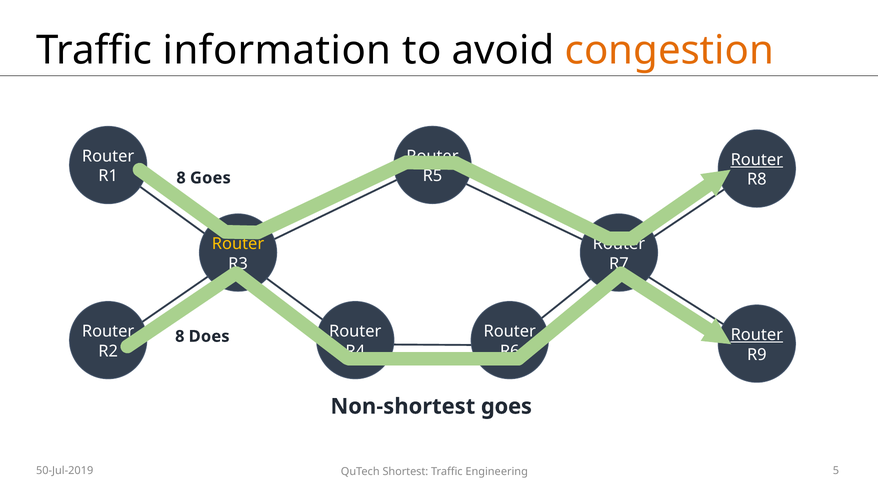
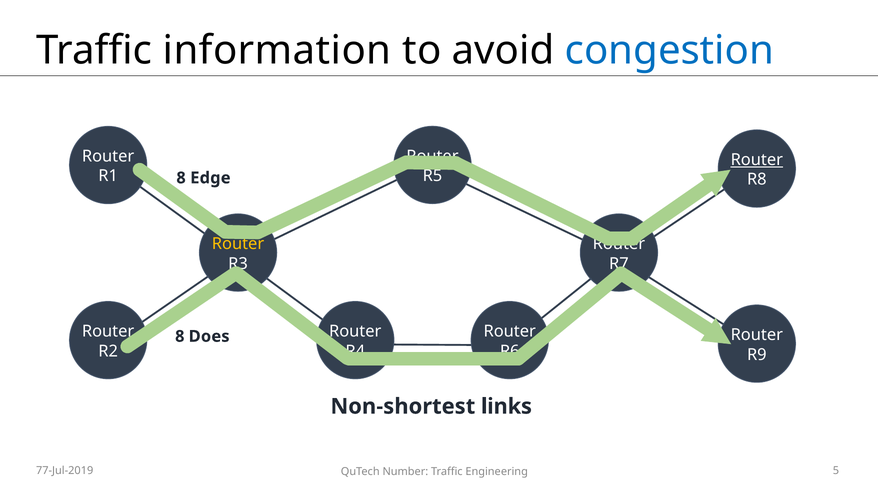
congestion colour: orange -> blue (669, 50)
8 Goes: Goes -> Edge (210, 178)
Router underline: present -> none (757, 335)
Non-shortest goes: goes -> links (506, 406)
50-Jul-2019: 50-Jul-2019 -> 77-Jul-2019 (65, 471)
Shortest: Shortest -> Number (405, 472)
